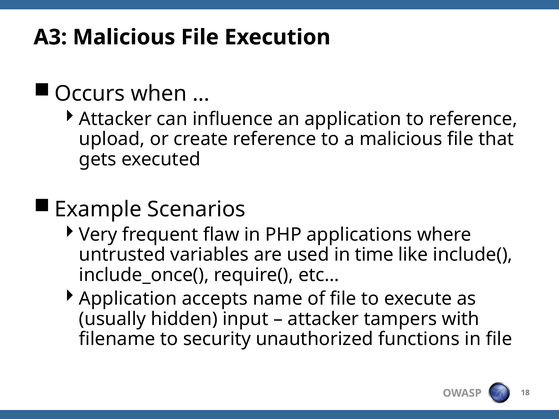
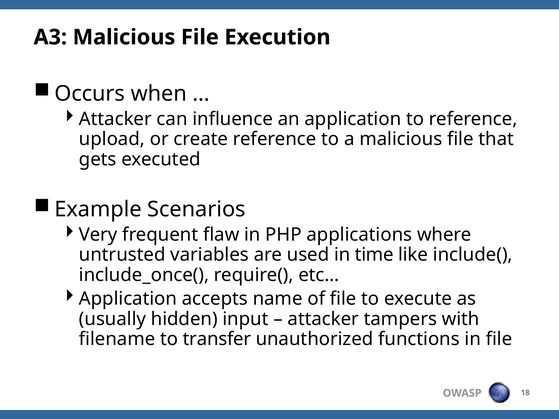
security: security -> transfer (217, 339)
